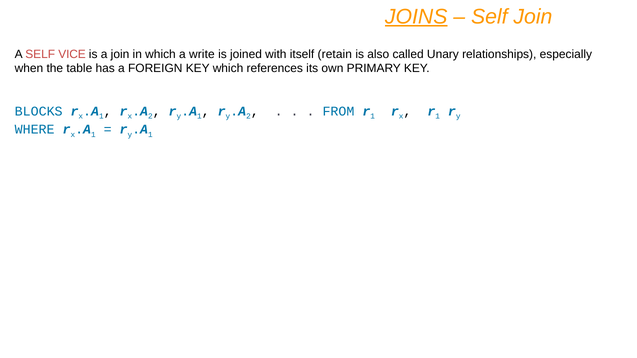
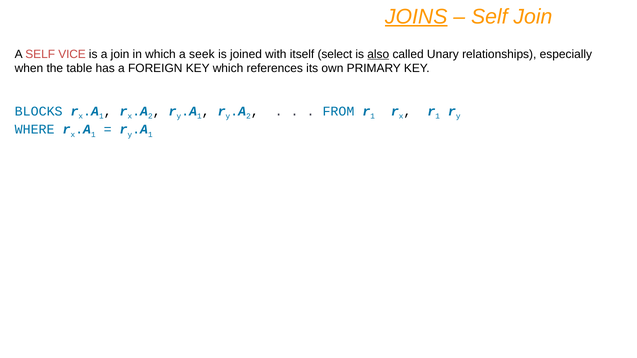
write: write -> seek (202, 54)
retain: retain -> select (335, 54)
also underline: none -> present (378, 54)
